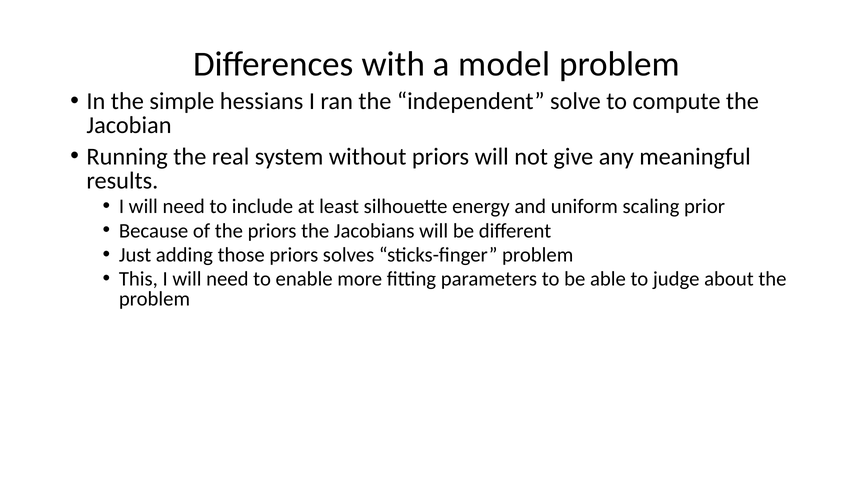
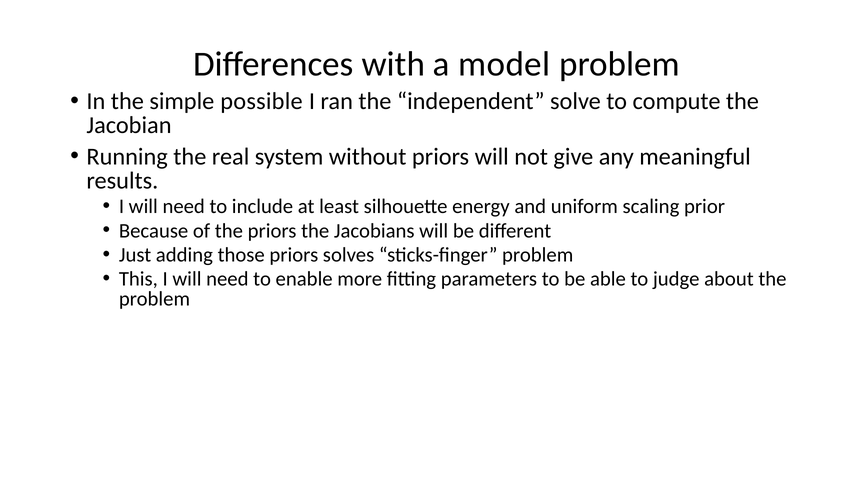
hessians: hessians -> possible (261, 102)
